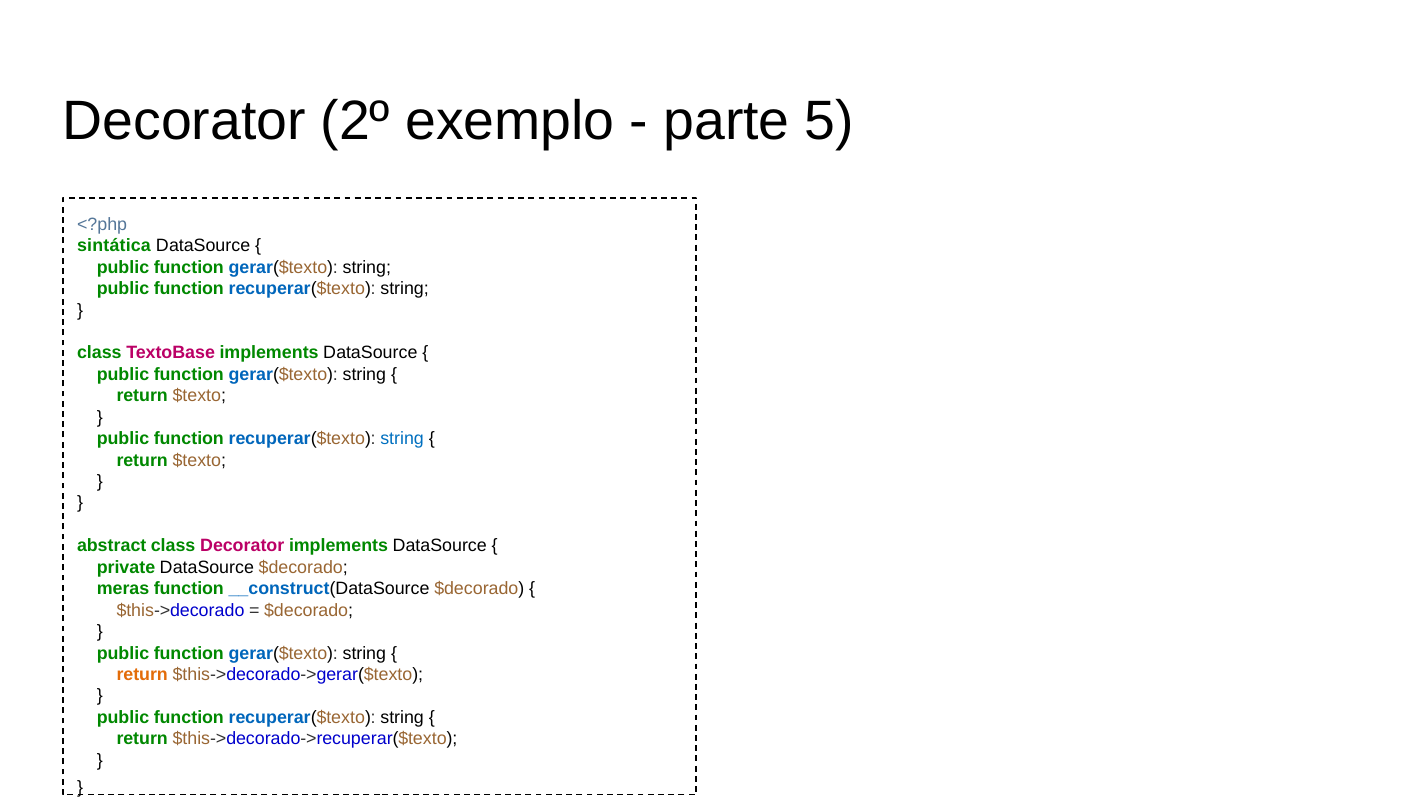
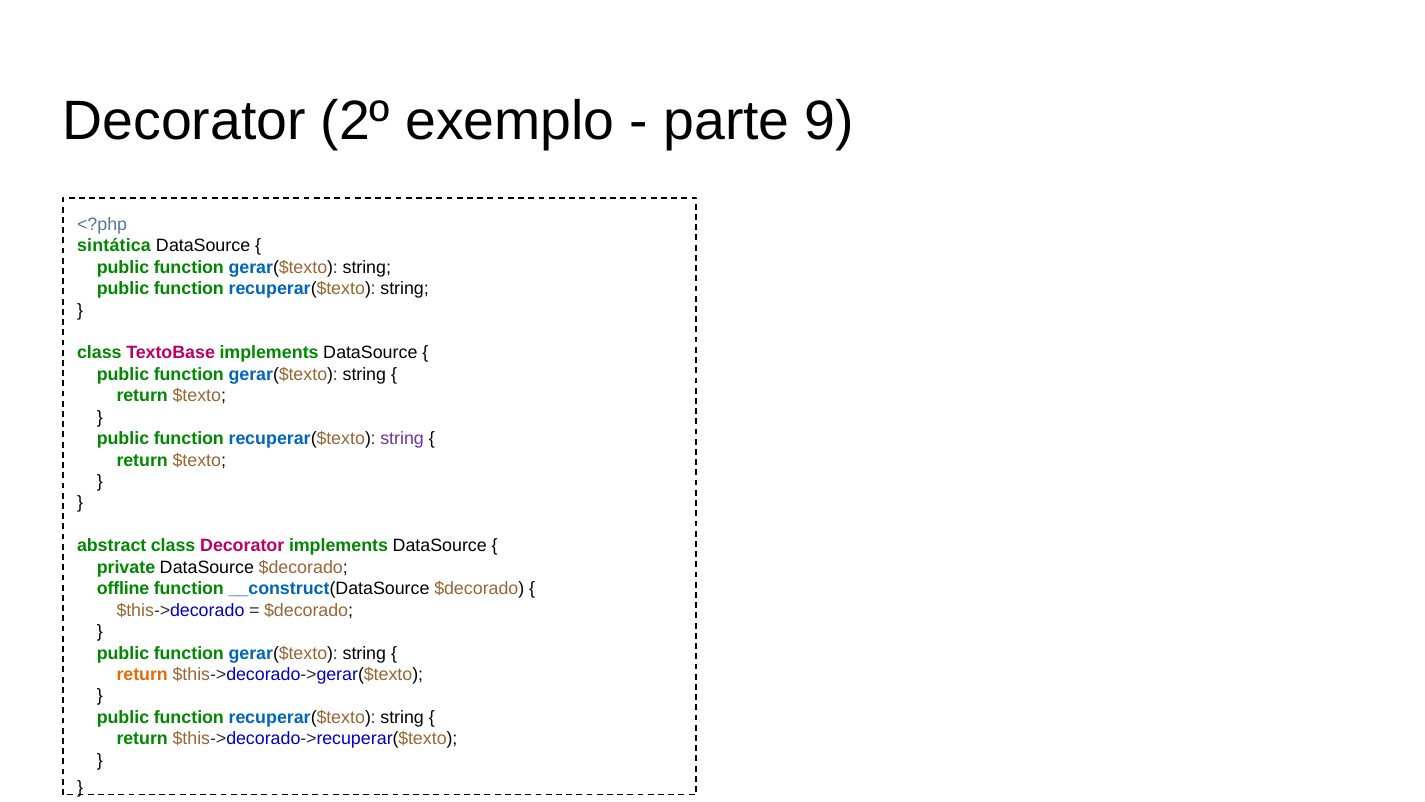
5: 5 -> 9 (830, 121)
string colour: blue -> purple (402, 439)
meras: meras -> offline (123, 589)
